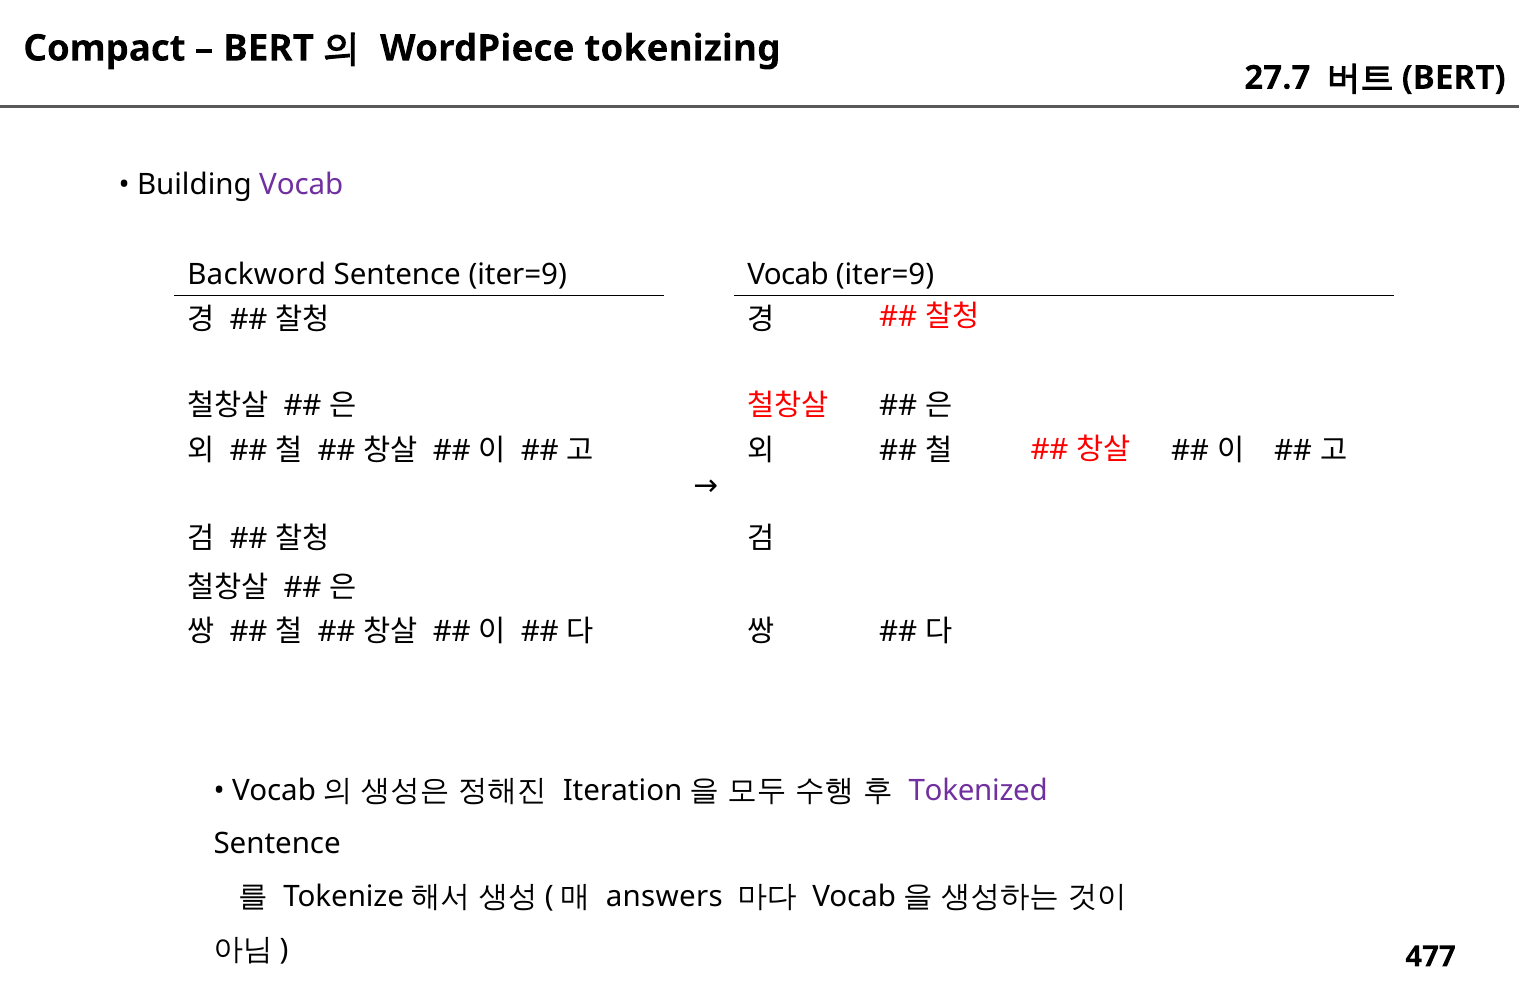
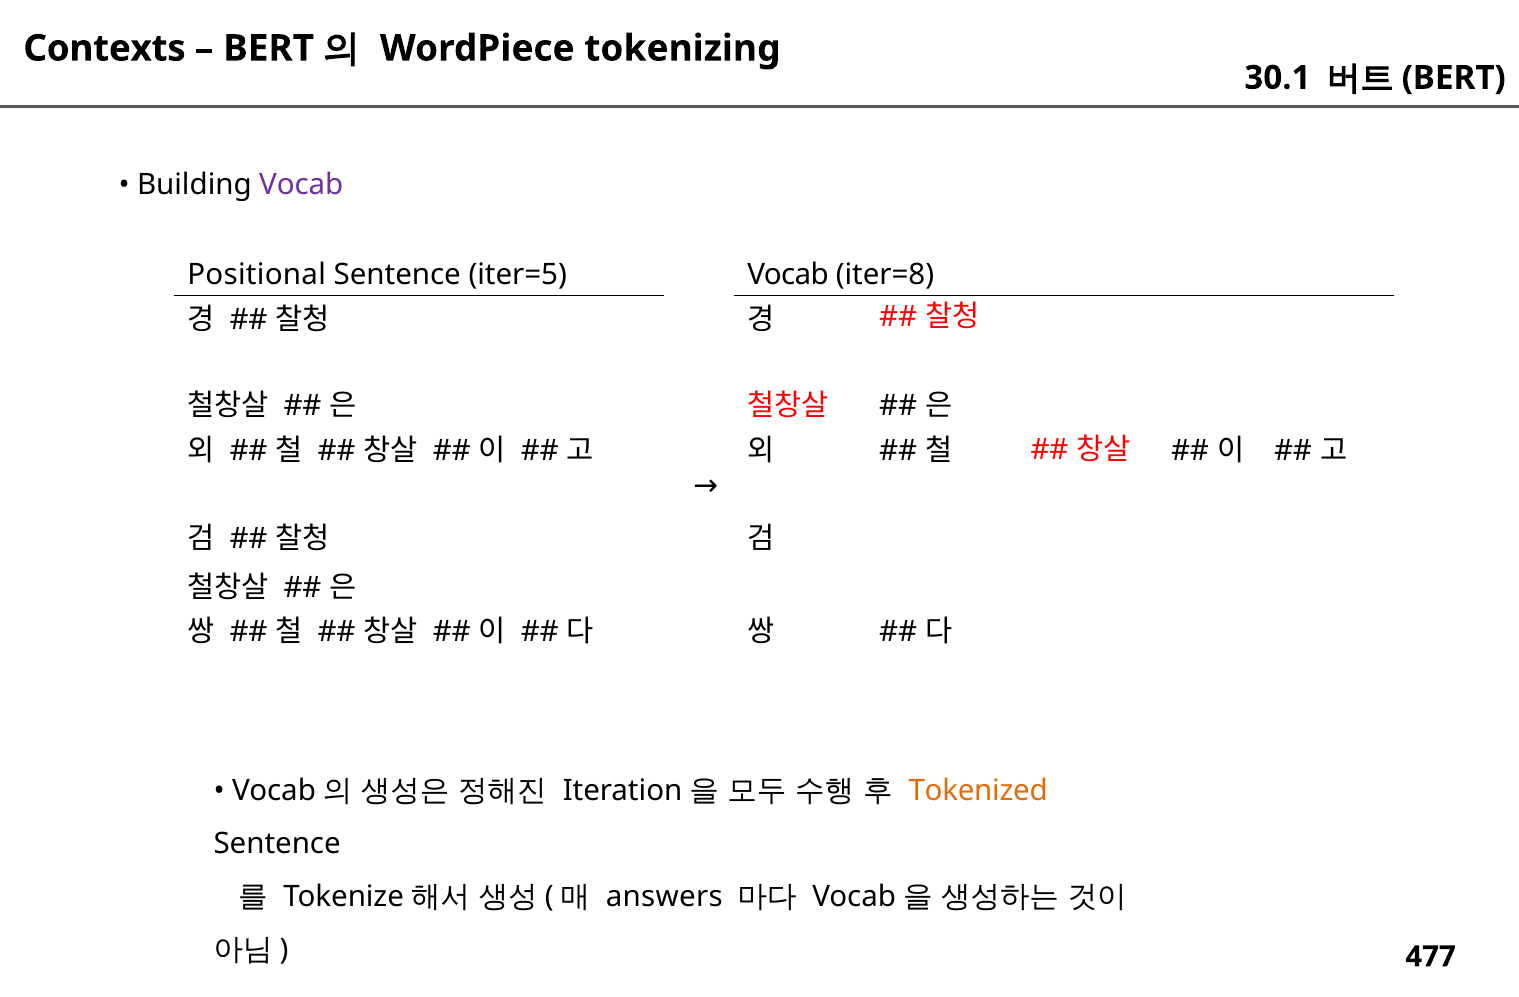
Compact: Compact -> Contexts (105, 48)
27.7: 27.7 -> 30.1 (1277, 78)
Backword: Backword -> Positional (257, 275)
Sentence iter=9: iter=9 -> iter=5 (518, 275)
Vocab iter=9: iter=9 -> iter=8 (885, 275)
Tokenized colour: purple -> orange (978, 791)
